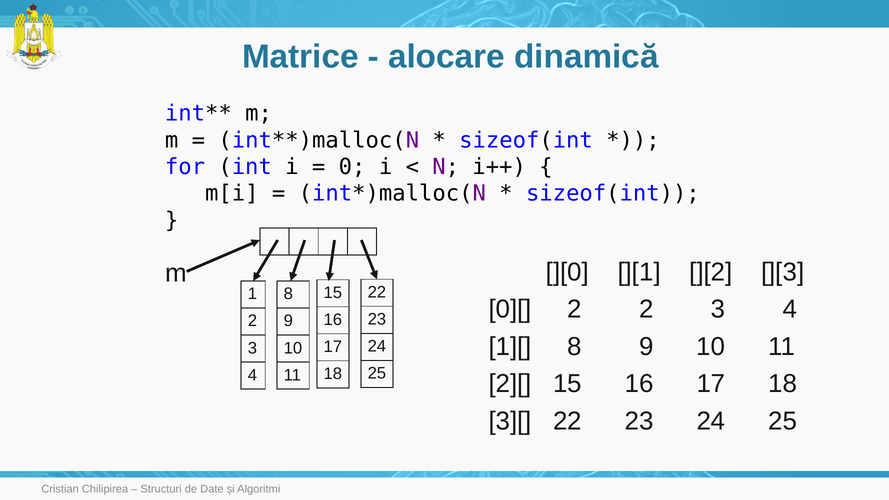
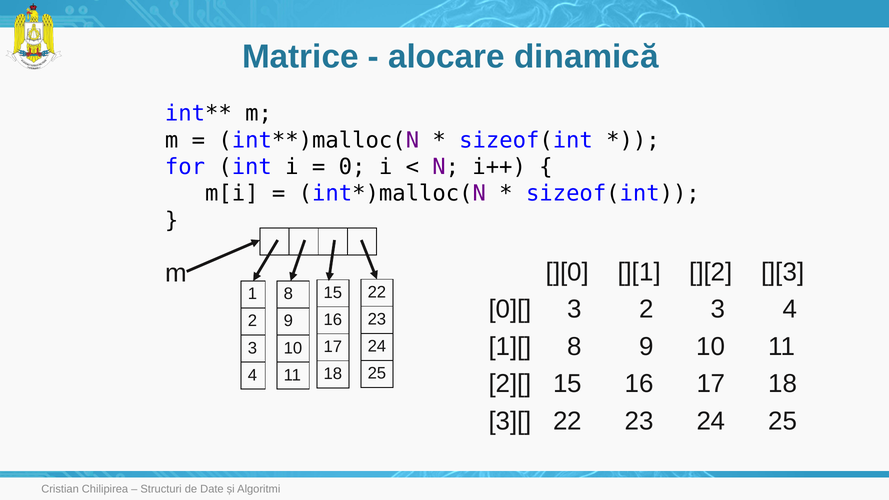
0][ 2: 2 -> 3 (575, 309)
